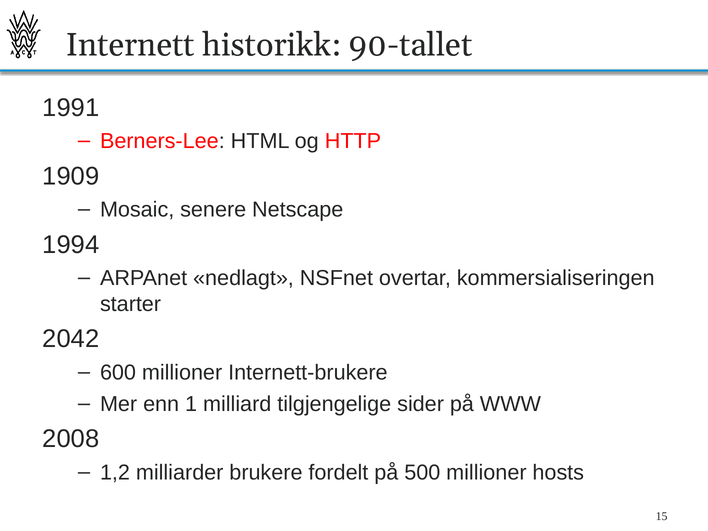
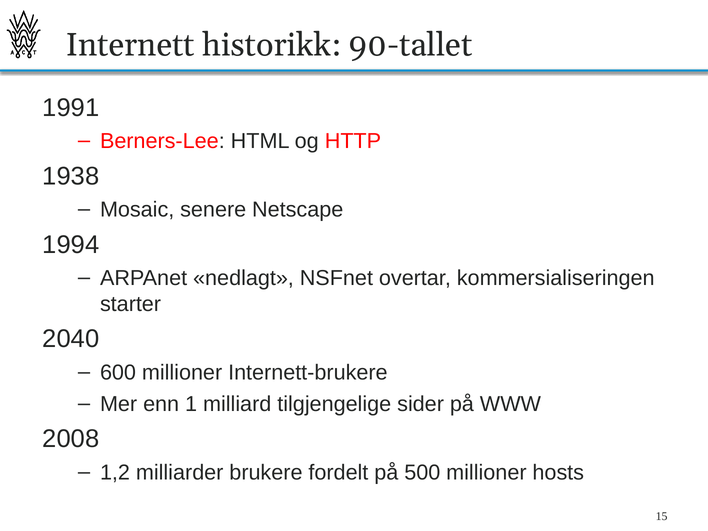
1909: 1909 -> 1938 (71, 176)
2042: 2042 -> 2040 (71, 339)
